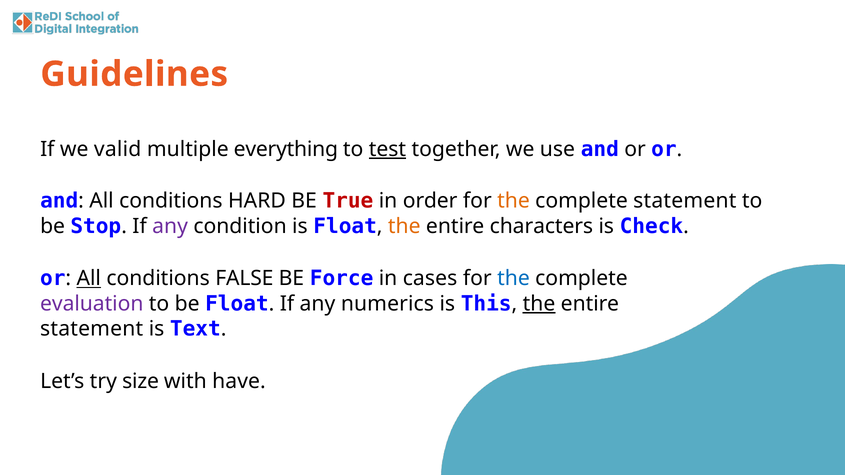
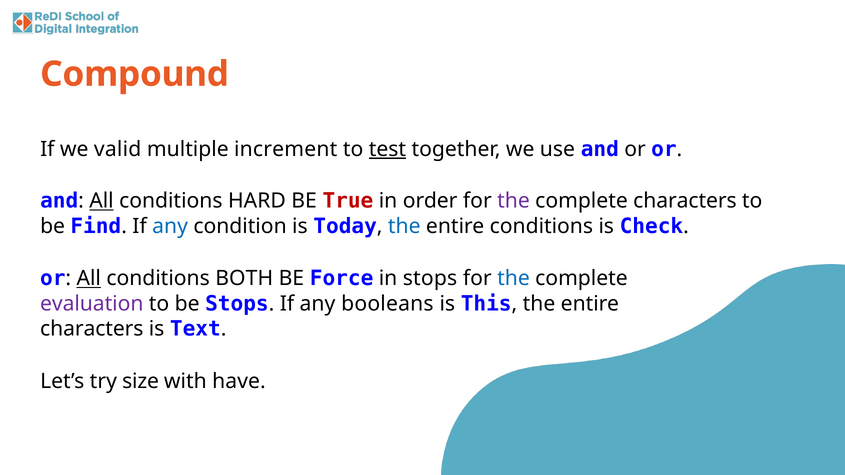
Guidelines: Guidelines -> Compound (135, 74)
everything: everything -> increment (286, 149)
All underline: none -> present (101, 201)
the colour: orange -> purple (514, 201)
complete statement: statement -> characters (685, 201)
Stop: Stop -> Find (96, 226)
any colour: purple -> blue (170, 226)
is Float: Float -> Today (345, 226)
the colour: orange -> blue (404, 226)
entire characters: characters -> conditions (541, 226)
FALSE: FALSE -> BOTH (244, 279)
in cases: cases -> stops (430, 279)
be Float: Float -> Stops (237, 304)
numerics: numerics -> booleans (387, 304)
the underline: present -> none (539, 304)
statement: statement -> characters (92, 329)
